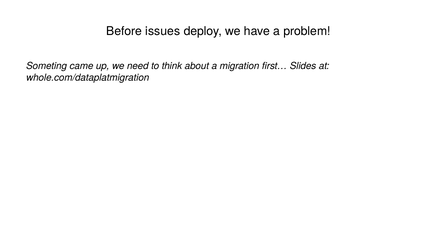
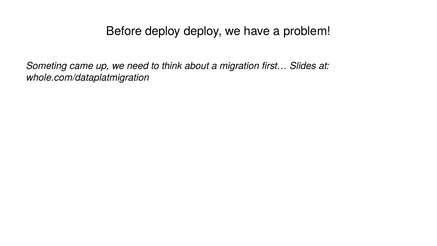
Before issues: issues -> deploy (163, 31)
